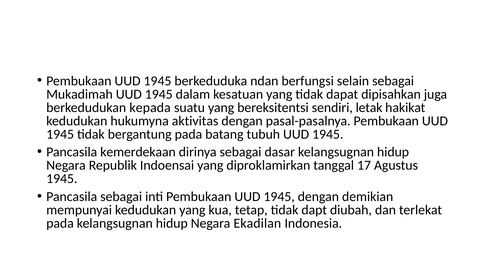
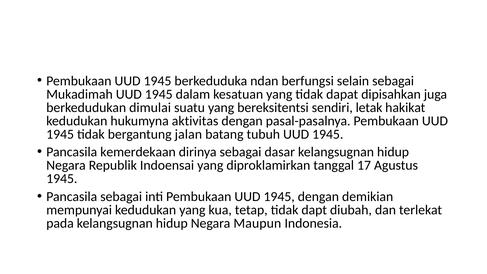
kepada: kepada -> dimulai (150, 108)
bergantung pada: pada -> jalan (188, 134)
Ekadilan: Ekadilan -> Maupun (257, 223)
